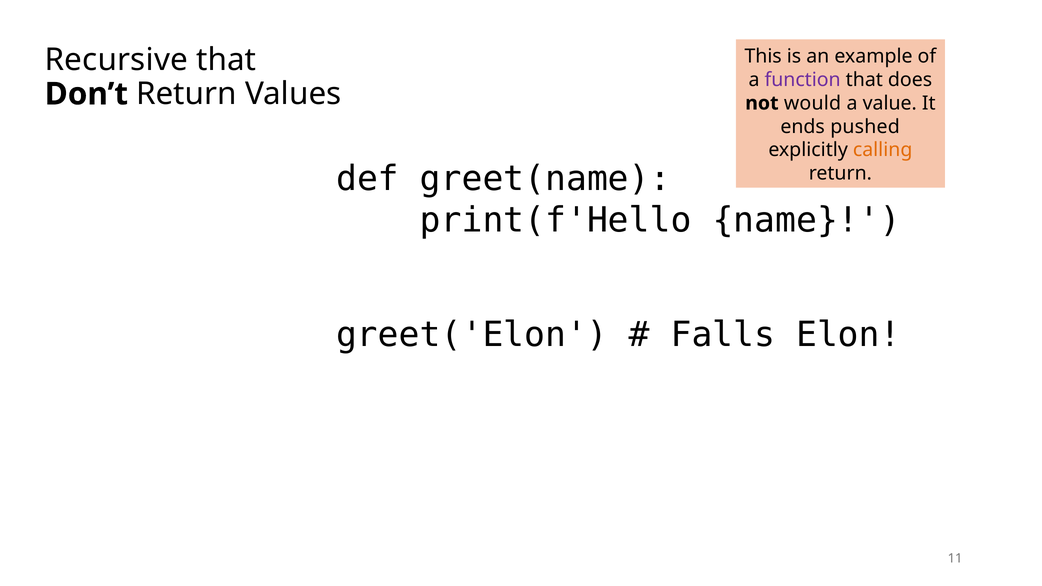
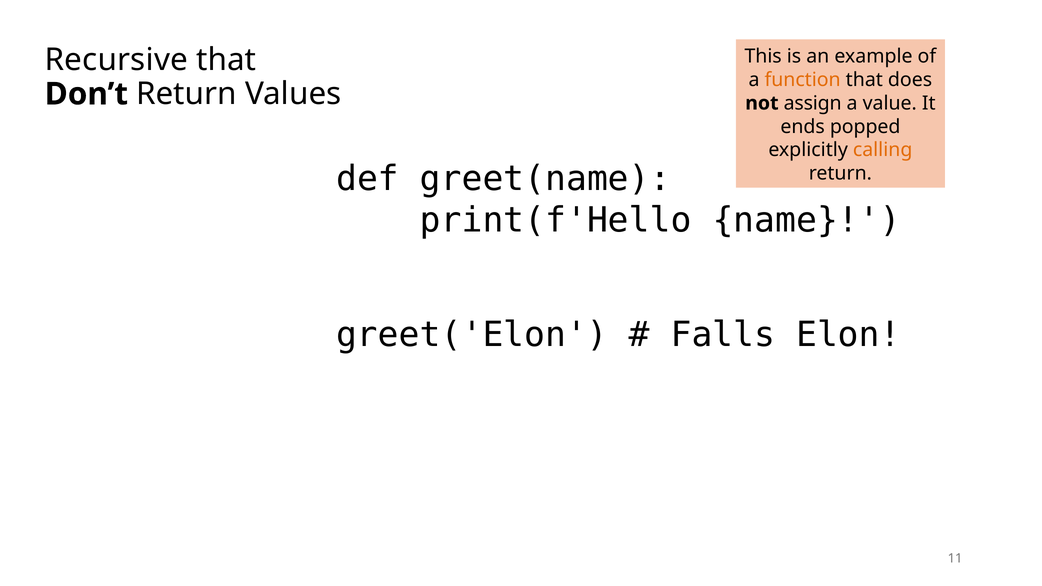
function colour: purple -> orange (803, 80)
would: would -> assign (813, 103)
pushed: pushed -> popped (865, 127)
